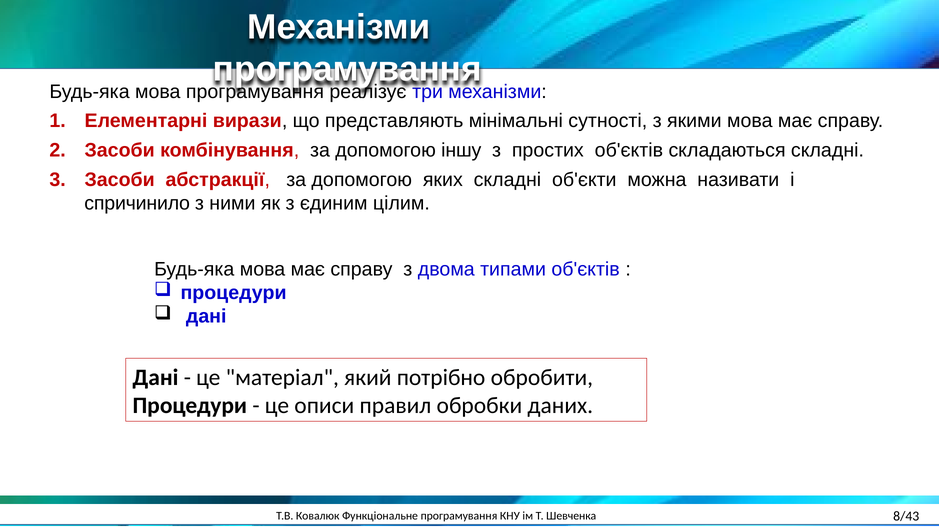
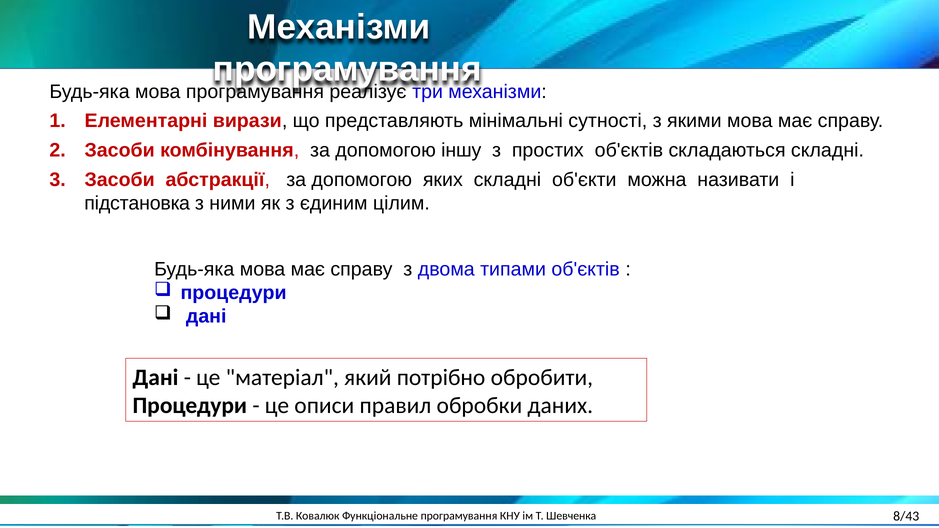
спричинило: спричинило -> підстановка (137, 203)
